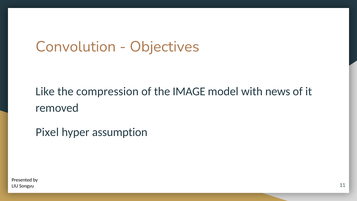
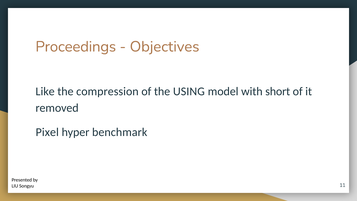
Convolution: Convolution -> Proceedings (76, 47)
IMAGE: IMAGE -> USING (189, 91)
news: news -> short (278, 91)
assumption: assumption -> benchmark (120, 132)
